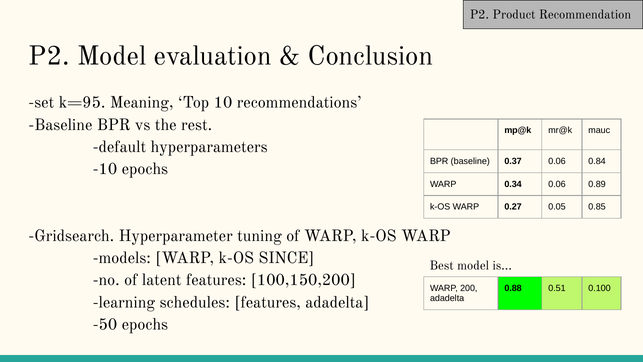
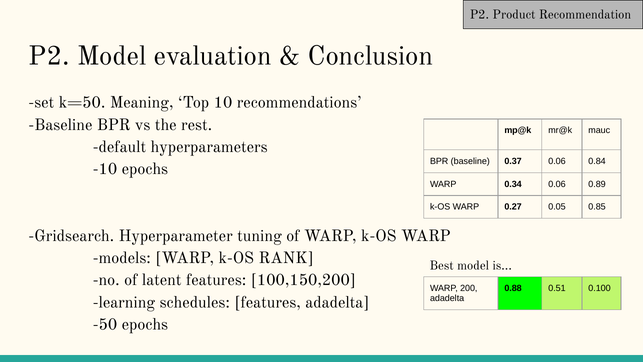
k=95: k=95 -> k=50 (82, 102)
SINCE: SINCE -> RANK (286, 258)
